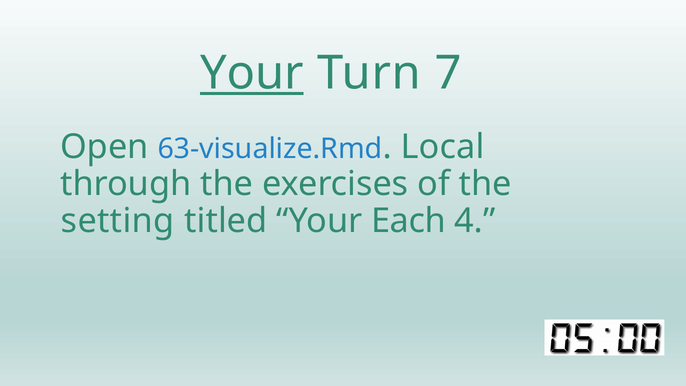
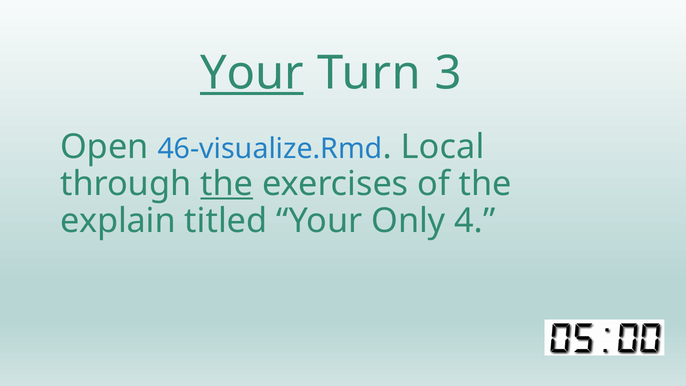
7: 7 -> 3 (448, 73)
63-visualize.Rmd: 63-visualize.Rmd -> 46-visualize.Rmd (270, 149)
the underline: none -> present (227, 184)
setting: setting -> explain (118, 221)
Each: Each -> Only (408, 221)
